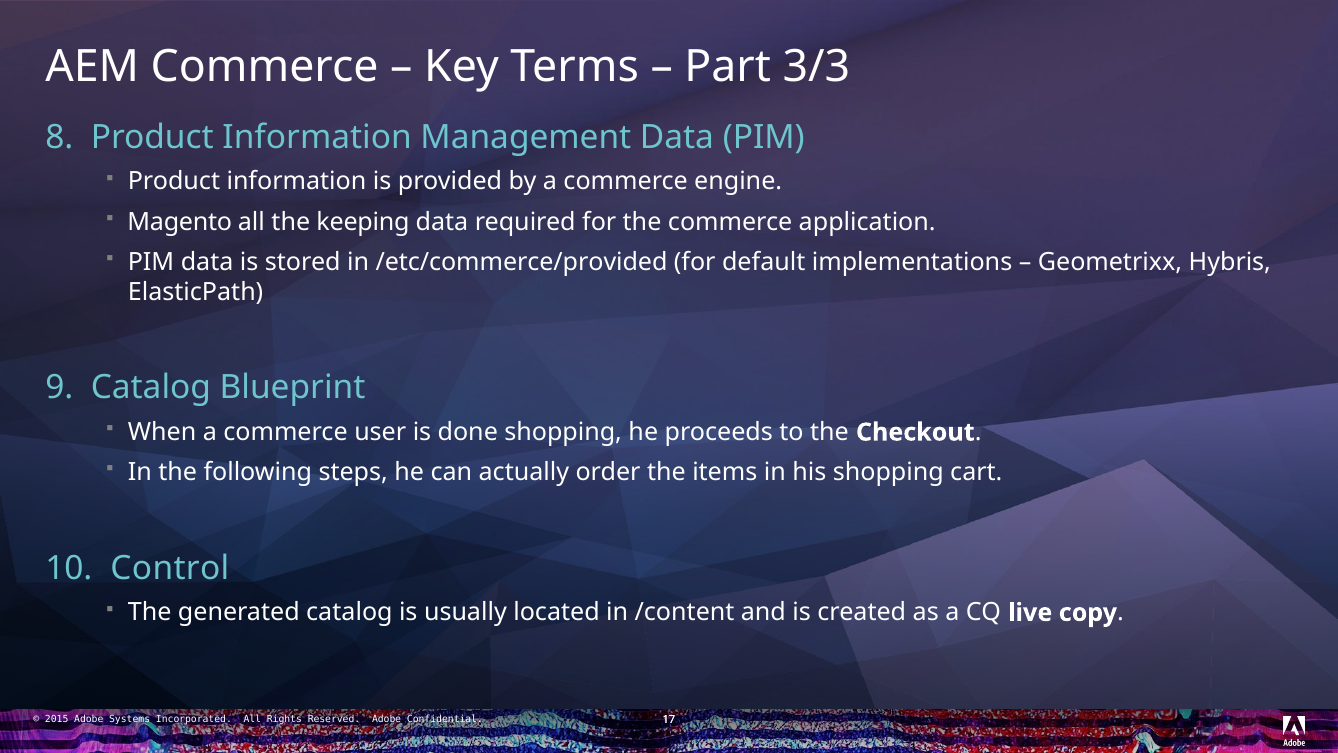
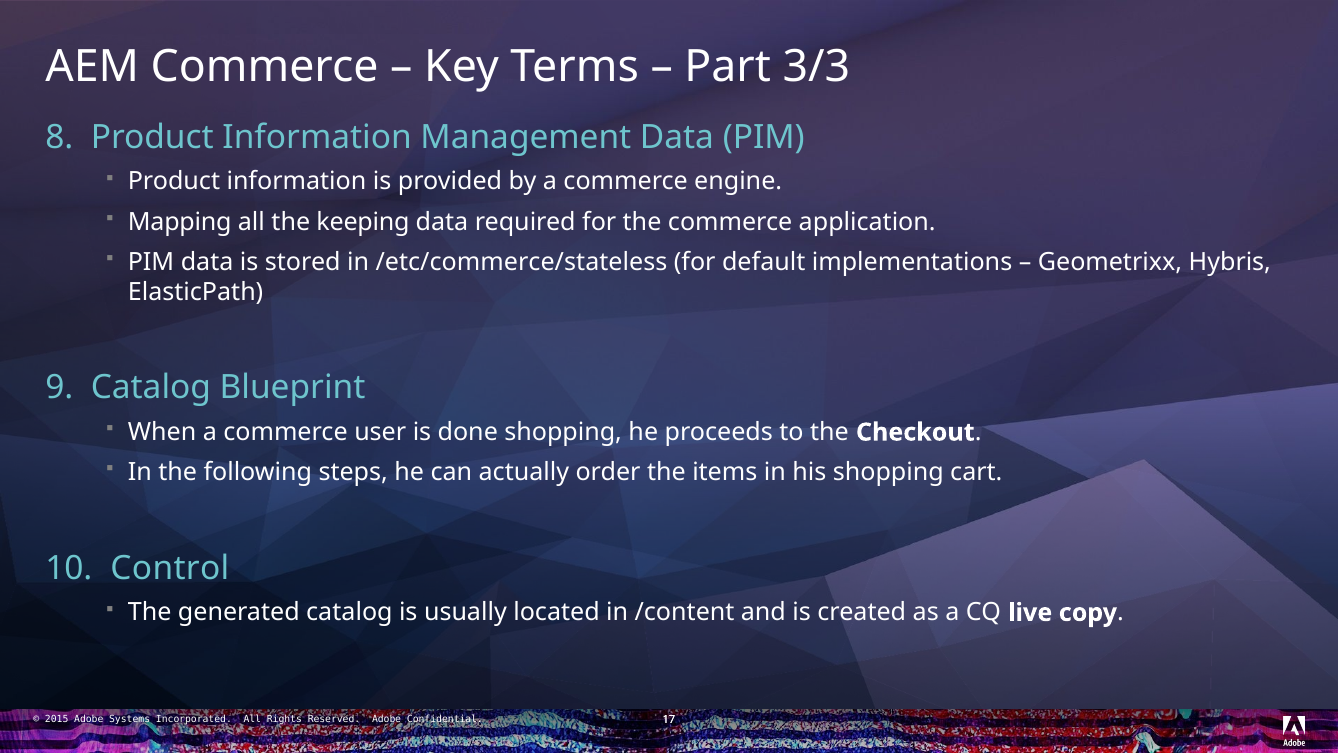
Magento: Magento -> Mapping (180, 222)
/etc/commerce/provided: /etc/commerce/provided -> /etc/commerce/stateless (521, 262)
